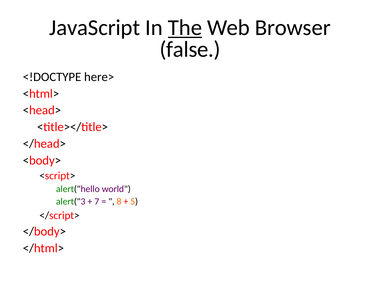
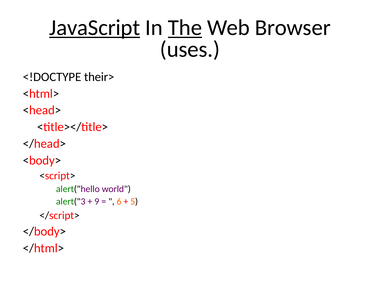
JavaScript underline: none -> present (95, 28)
false: false -> uses (190, 49)
here>: here> -> their> (99, 77)
7: 7 -> 9 (97, 201)
8: 8 -> 6 (119, 201)
